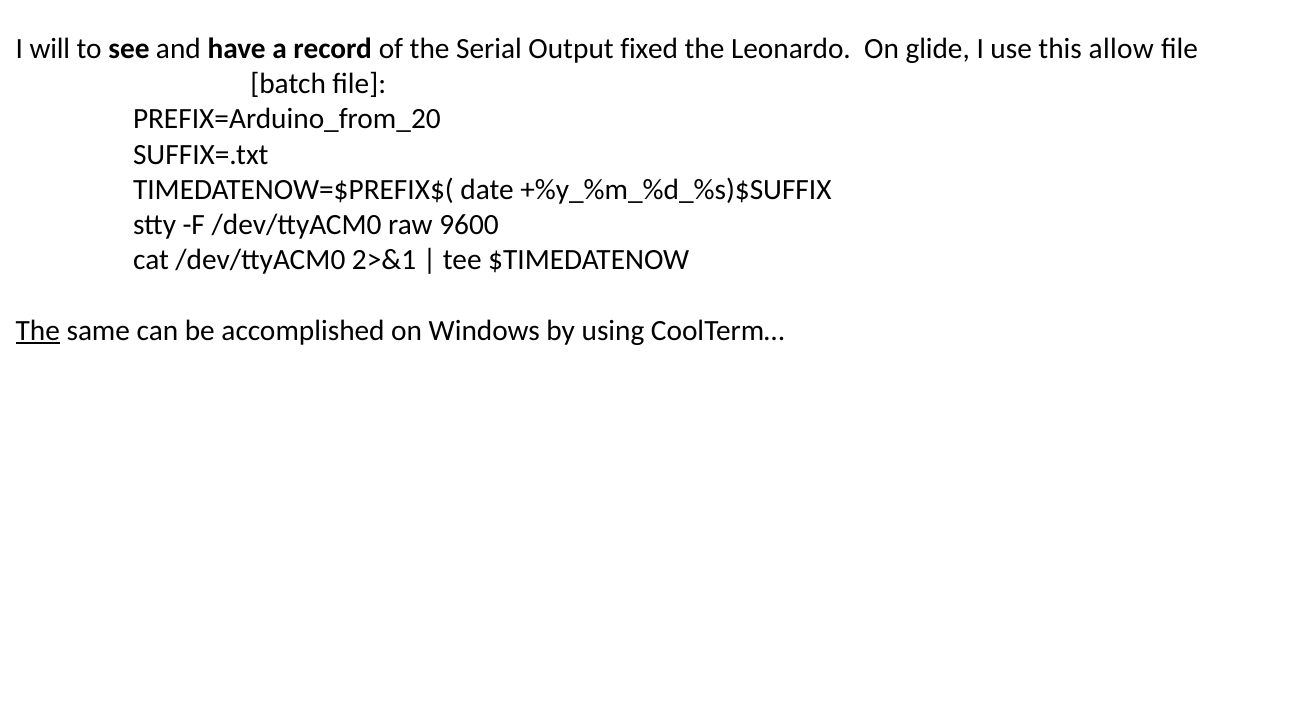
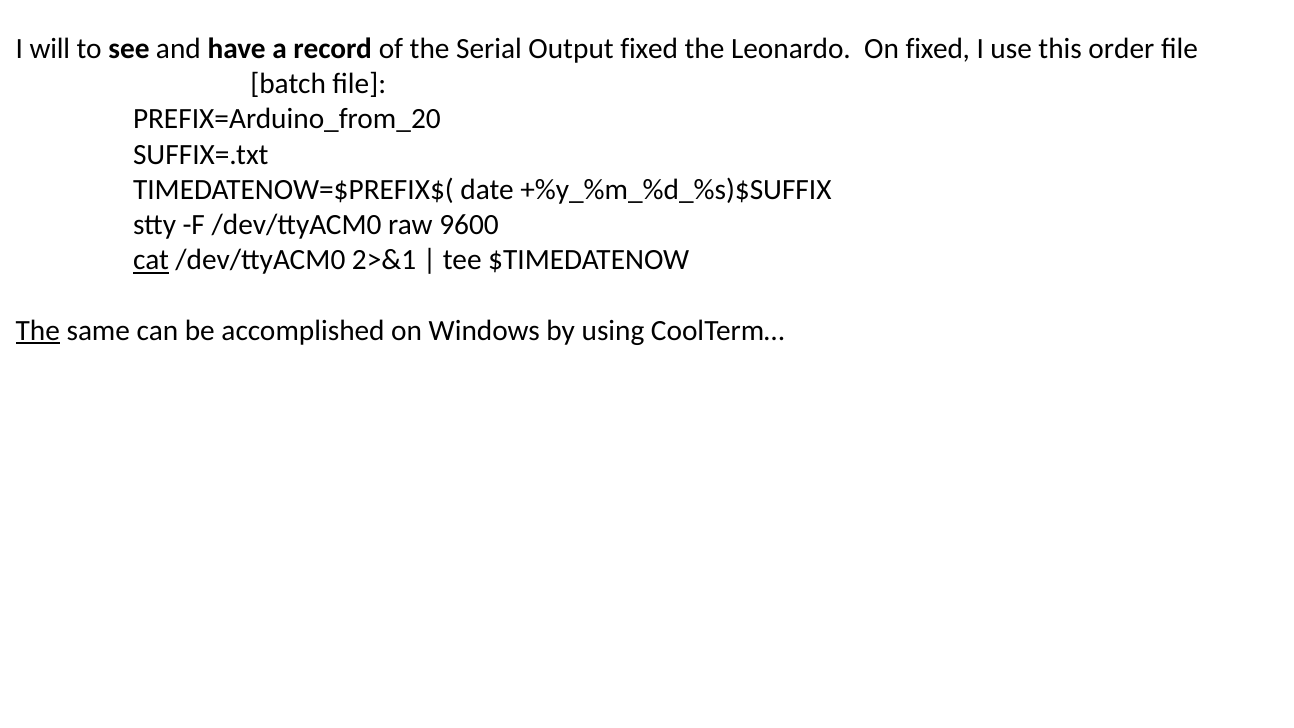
On glide: glide -> fixed (938, 49)
allow: allow -> order (1121, 49)
cat underline: none -> present (151, 260)
